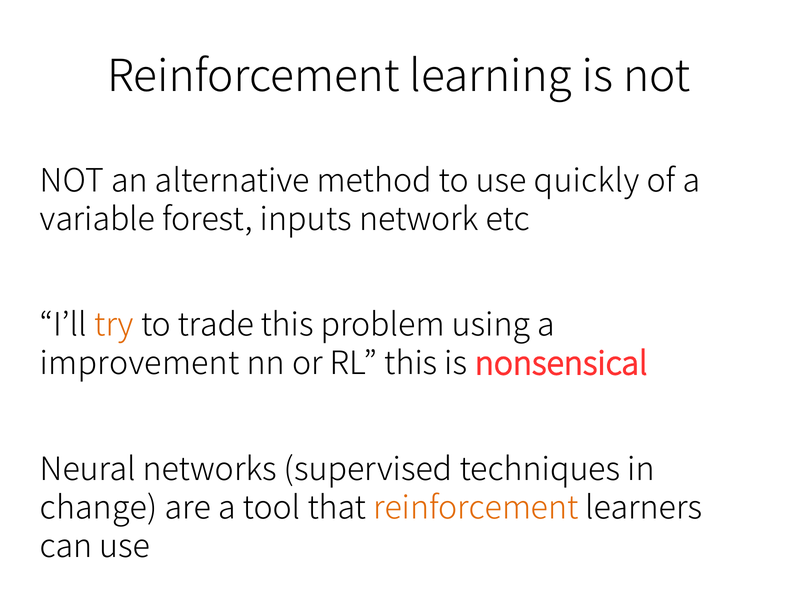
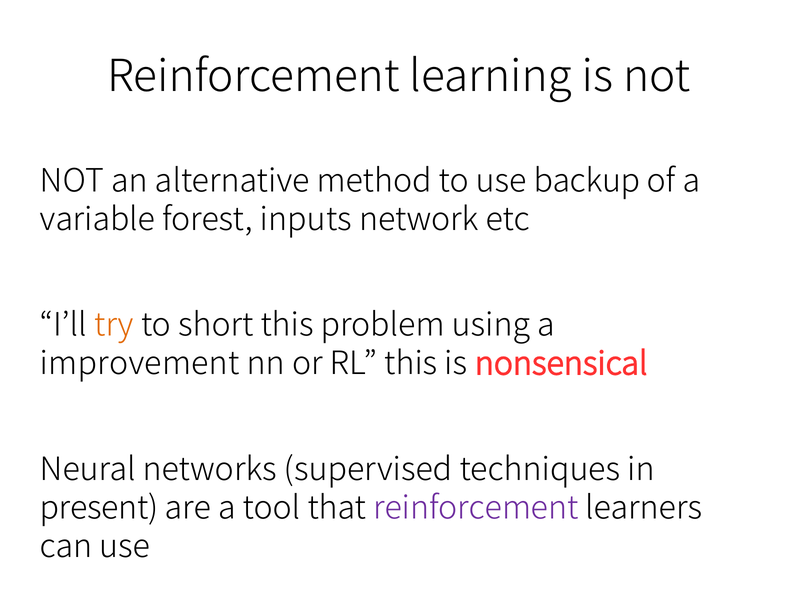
quickly: quickly -> backup (587, 181)
trade: trade -> short (216, 325)
change: change -> present (99, 508)
reinforcement colour: orange -> purple (476, 508)
